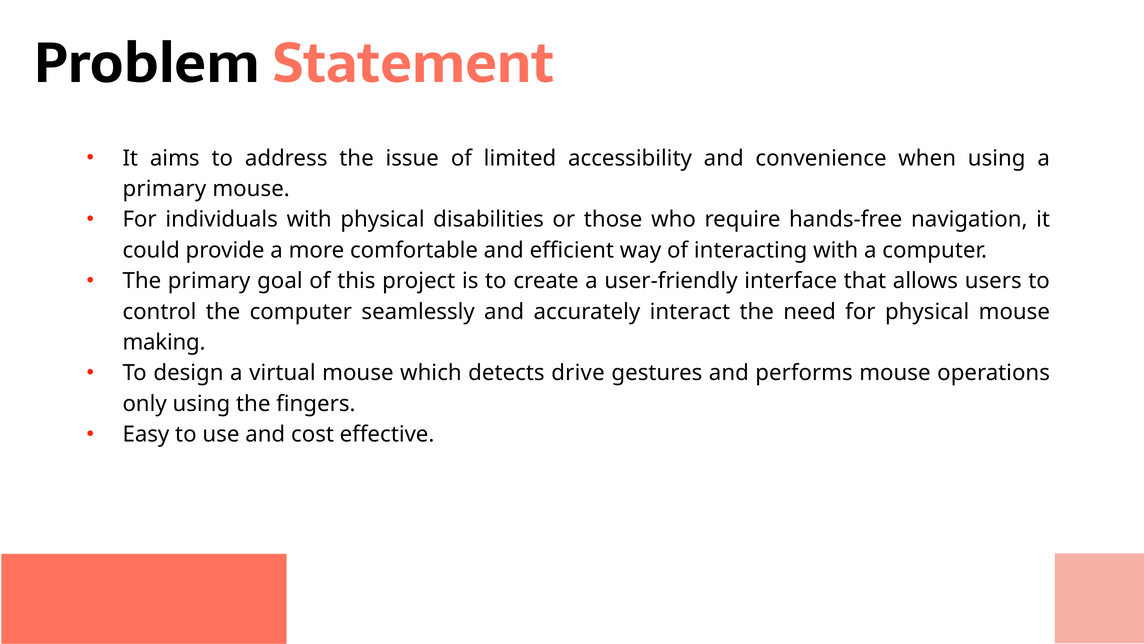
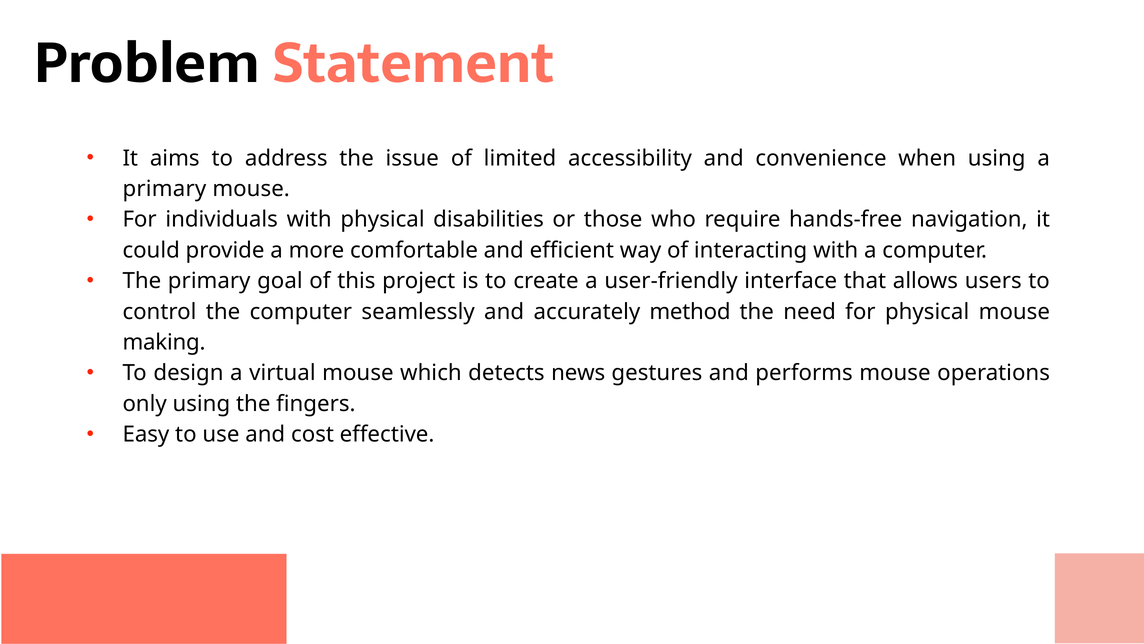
interact: interact -> method (690, 311)
drive: drive -> news (578, 373)
